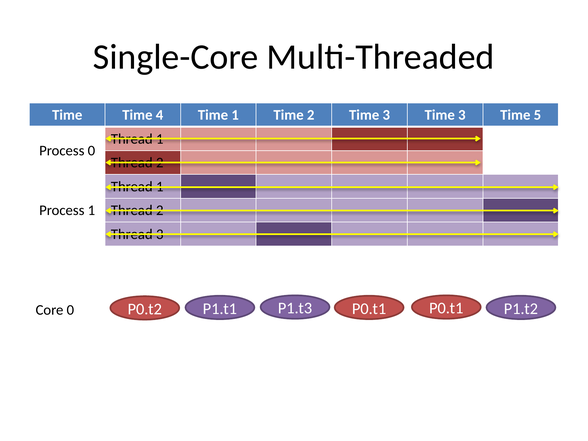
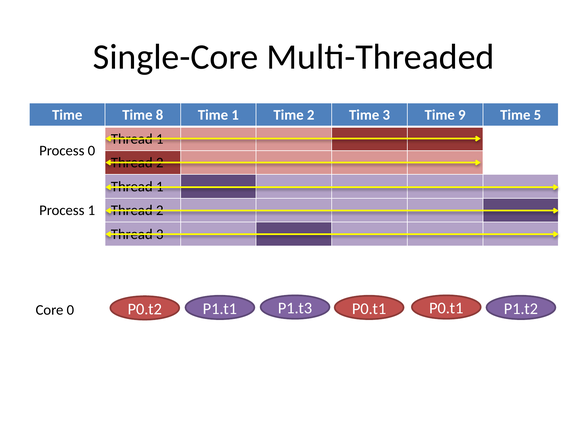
4: 4 -> 8 (160, 115)
3 Time 3: 3 -> 9 (462, 115)
